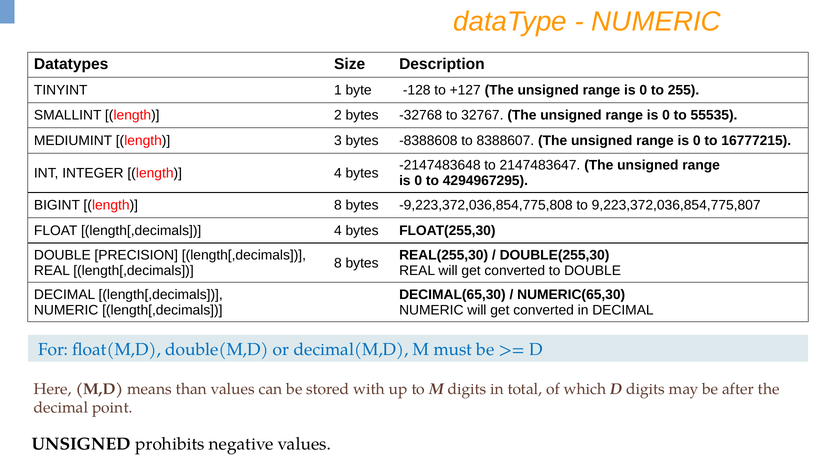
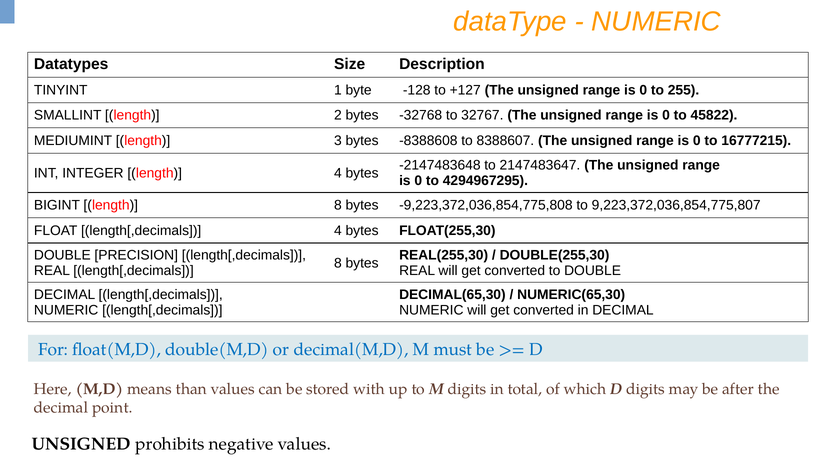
55535: 55535 -> 45822 (714, 115)
